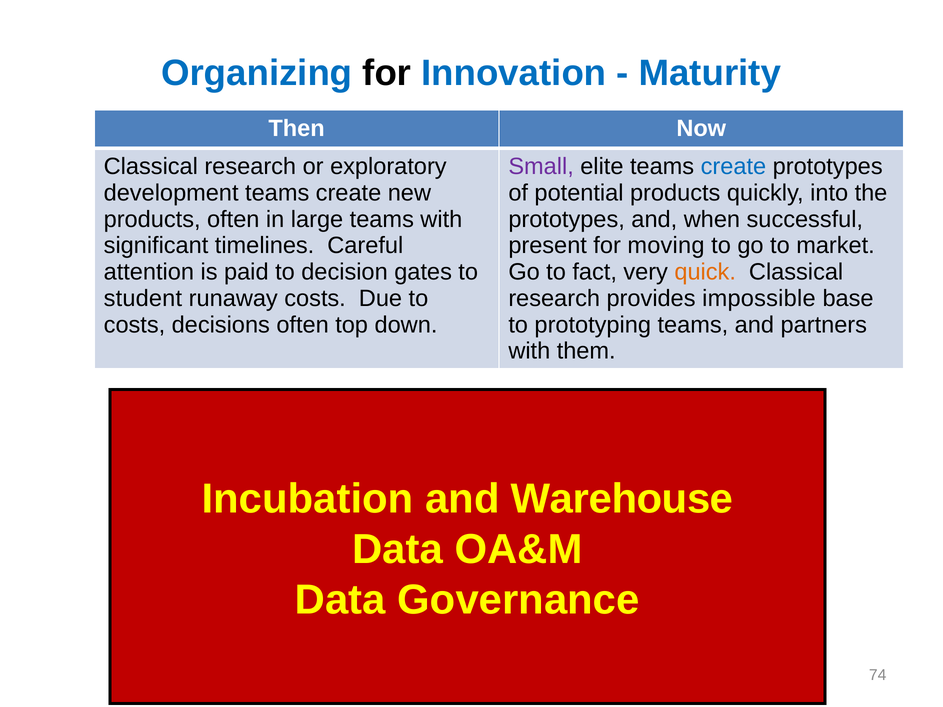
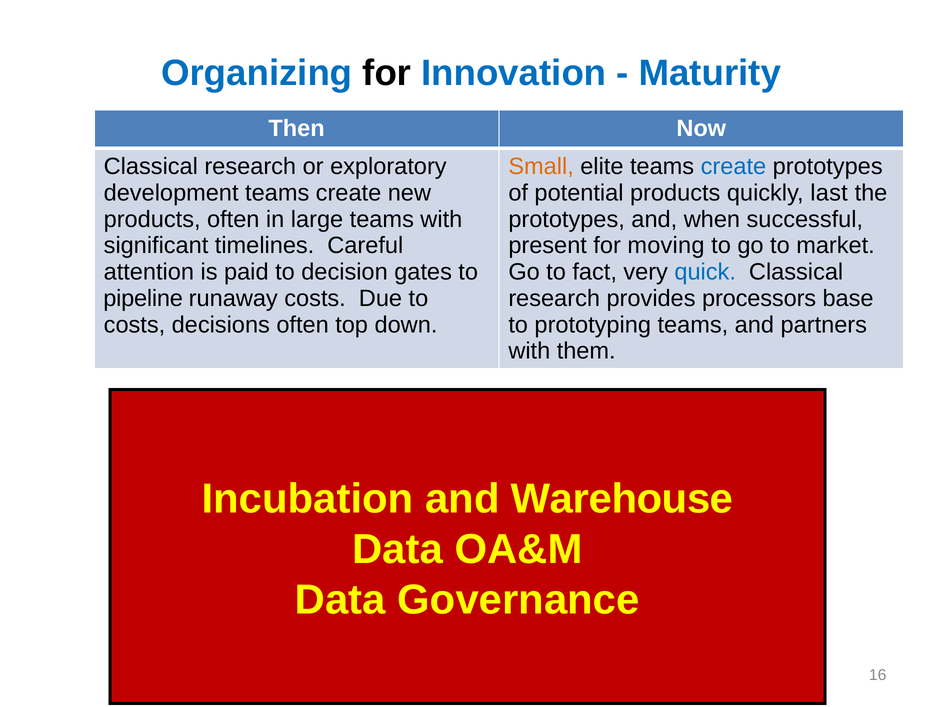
Small colour: purple -> orange (541, 167)
into: into -> last (829, 193)
quick colour: orange -> blue (705, 272)
student: student -> pipeline (143, 299)
impossible: impossible -> processors (759, 299)
74: 74 -> 16 (878, 675)
